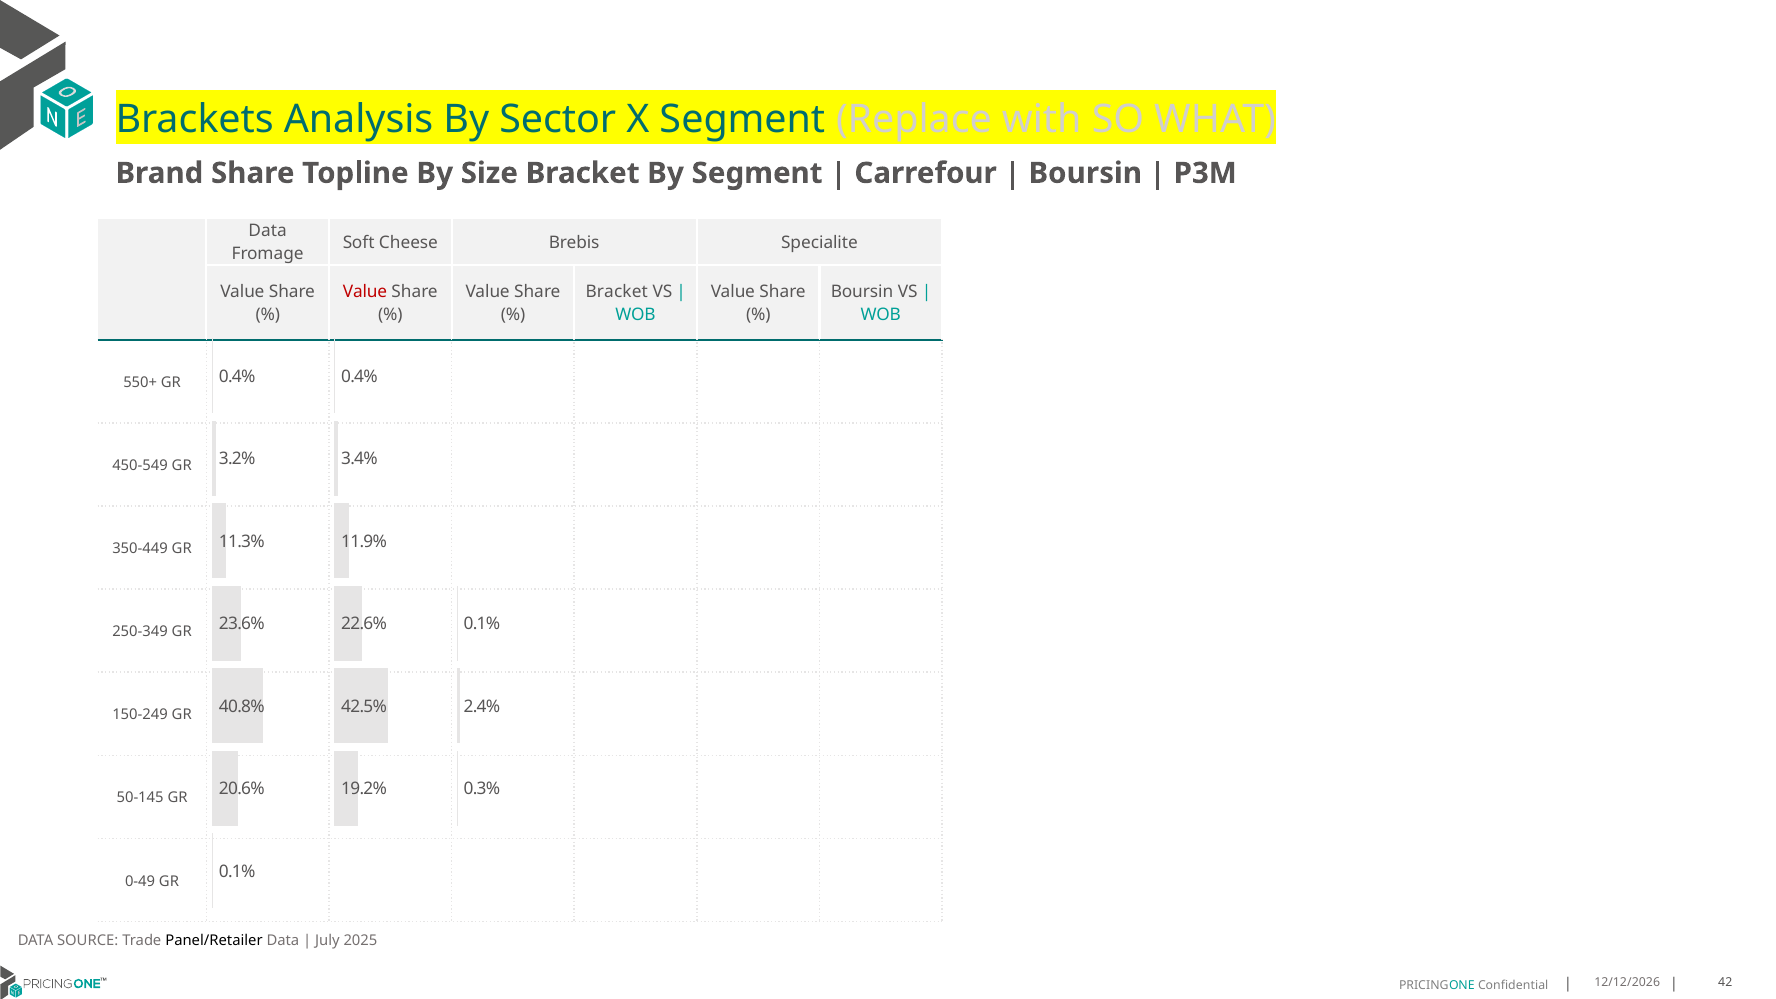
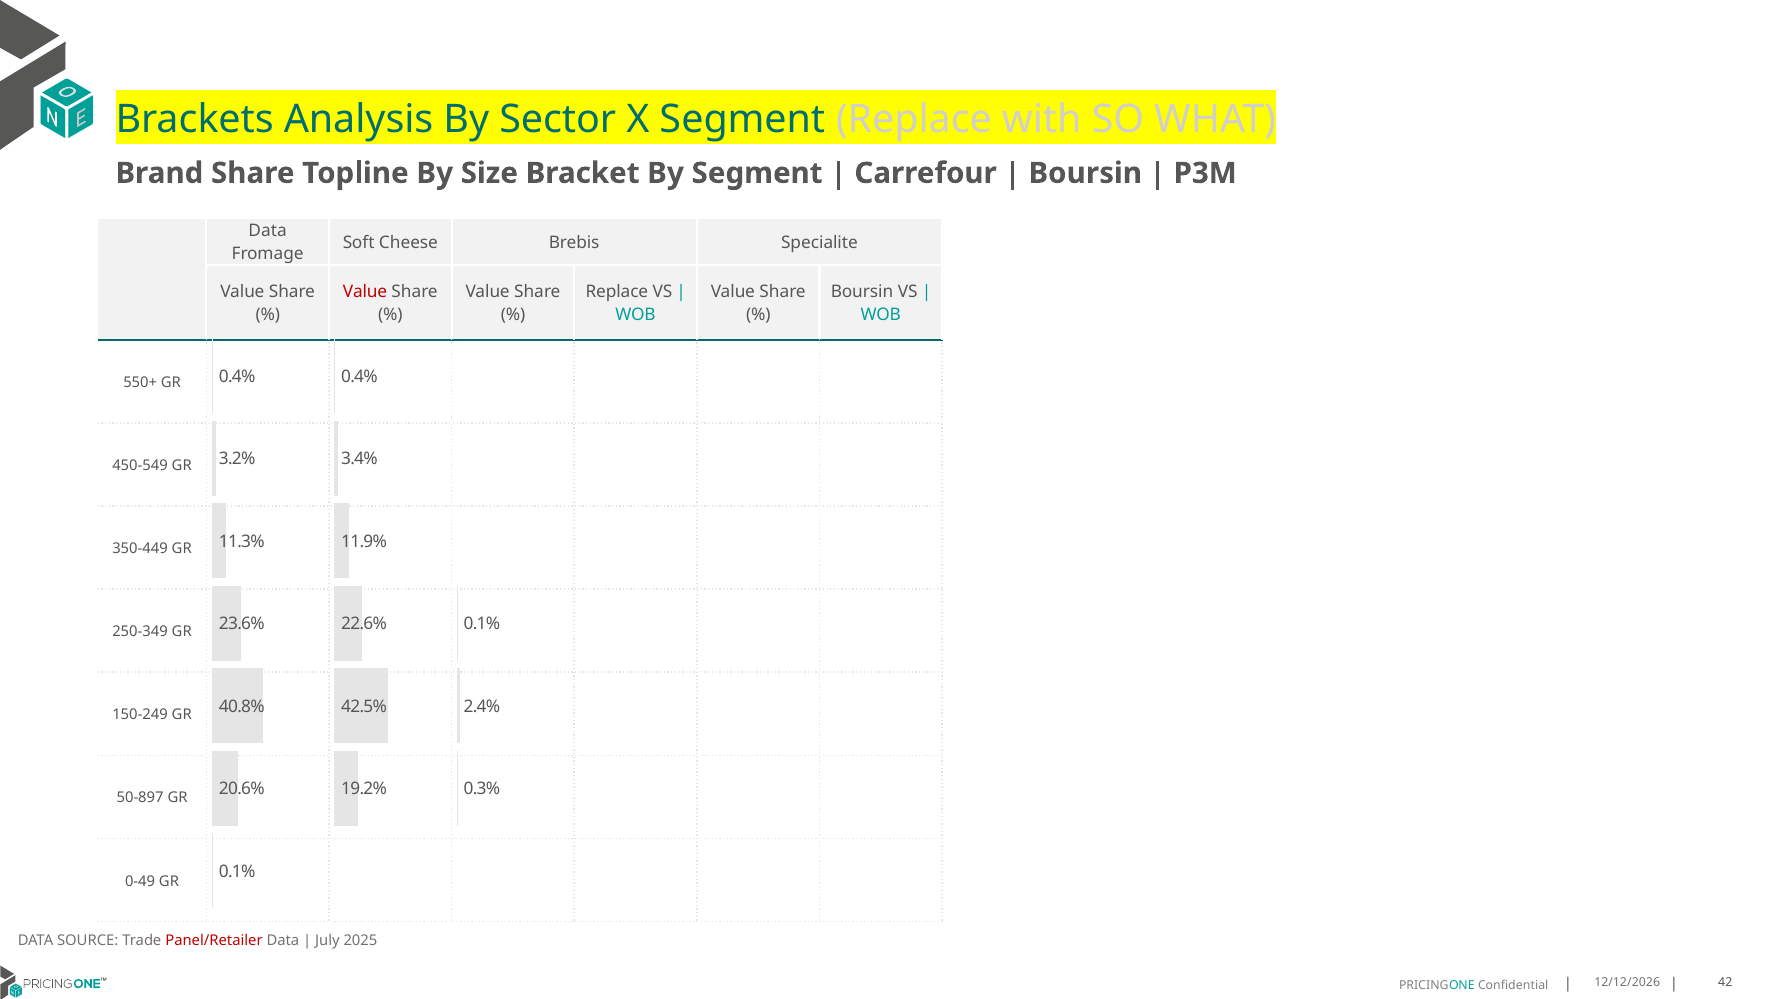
Bracket: Bracket -> Replace (617, 292)
50-145: 50-145 -> 50-897 (140, 798)
Panel/Retailer colour: black -> red (214, 941)
